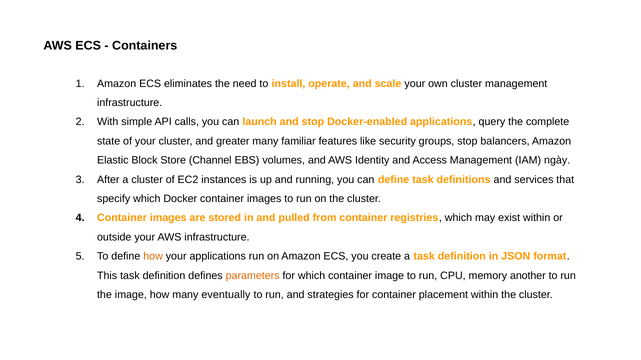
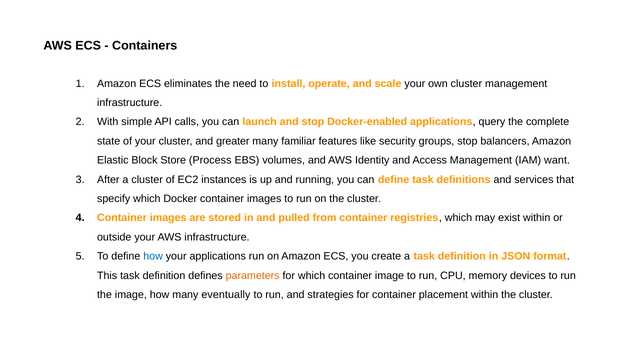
Channel: Channel -> Process (210, 161)
ngày: ngày -> want (557, 161)
how colour: orange -> blue (153, 257)
another: another -> devices (528, 276)
